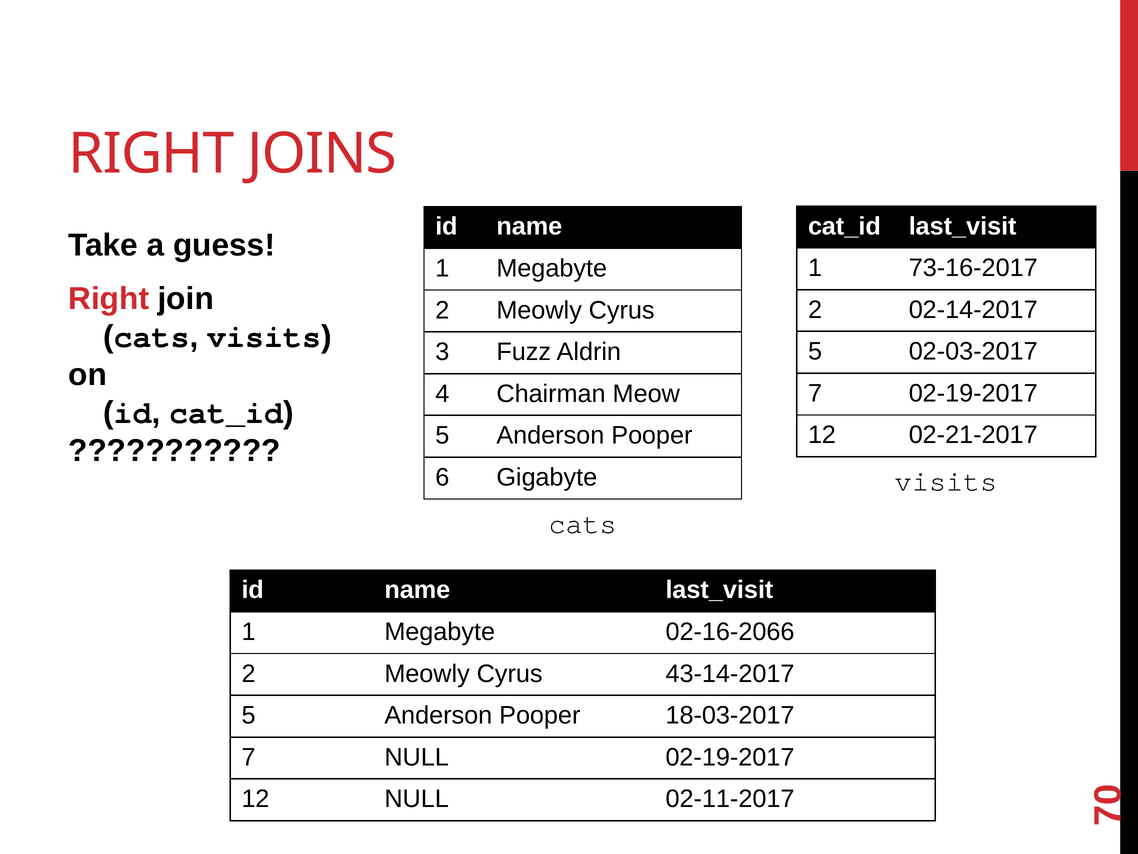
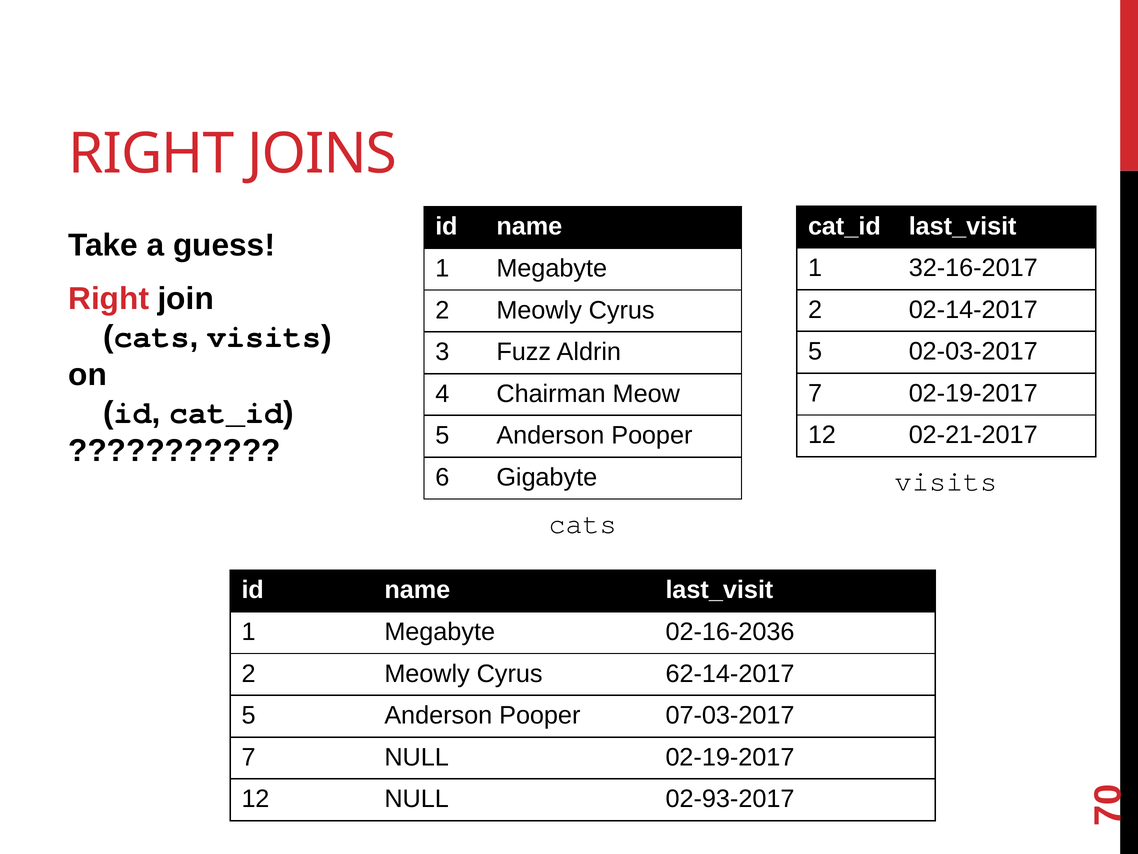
73-16-2017: 73-16-2017 -> 32-16-2017 (973, 268)
02-16-2066: 02-16-2066 -> 02-16-2036 (730, 632)
43-14-2017: 43-14-2017 -> 62-14-2017 (730, 673)
18-03-2017: 18-03-2017 -> 07-03-2017 (730, 715)
02-11-2017: 02-11-2017 -> 02-93-2017 (730, 799)
